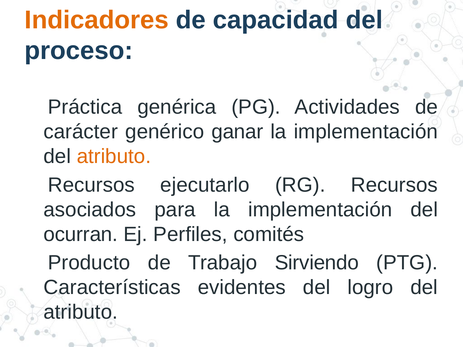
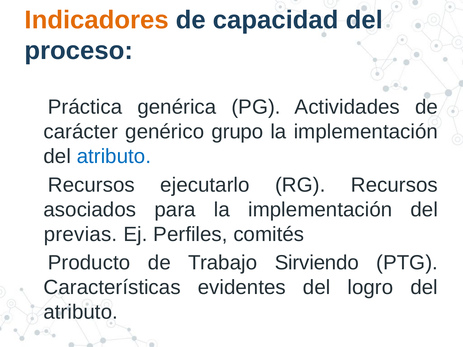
ganar: ganar -> grupo (237, 132)
atributo colour: orange -> blue (114, 156)
ocurran: ocurran -> previas (81, 234)
